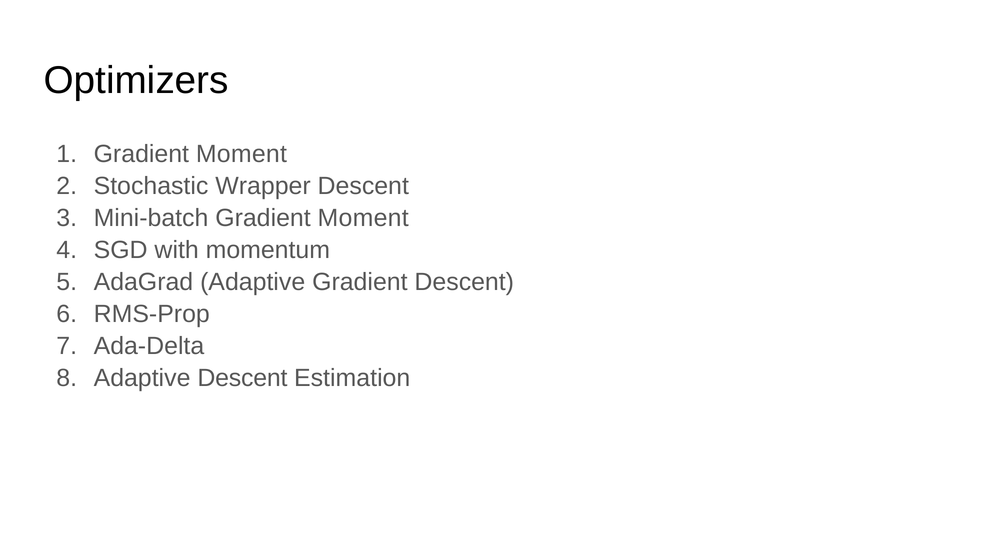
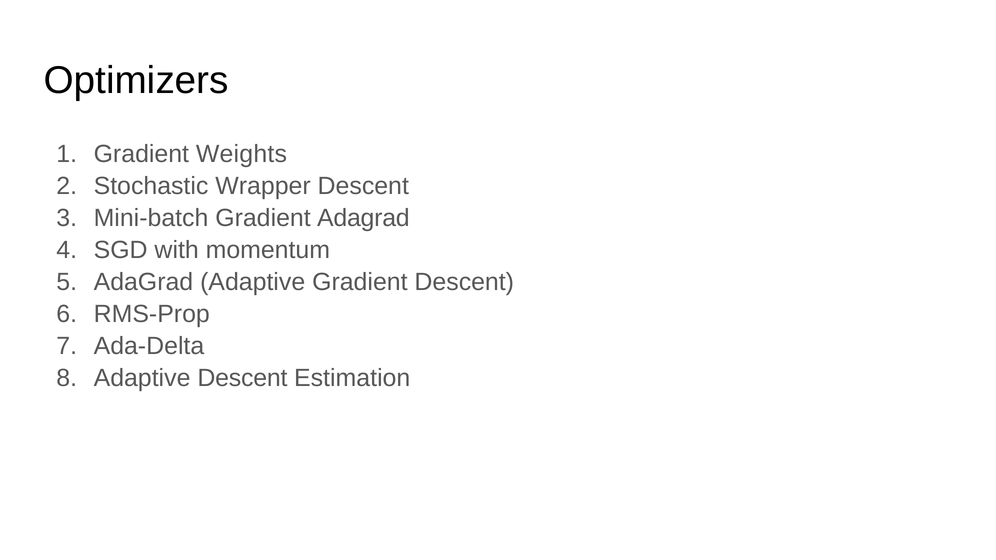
Moment: Moment -> Weights (241, 154)
Mini-batch Gradient Moment: Moment -> Adagrad (363, 218)
